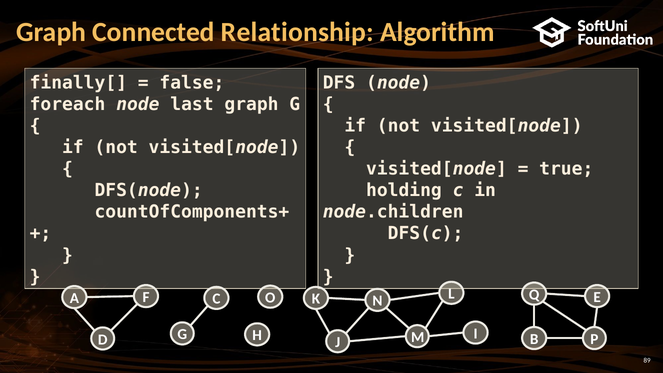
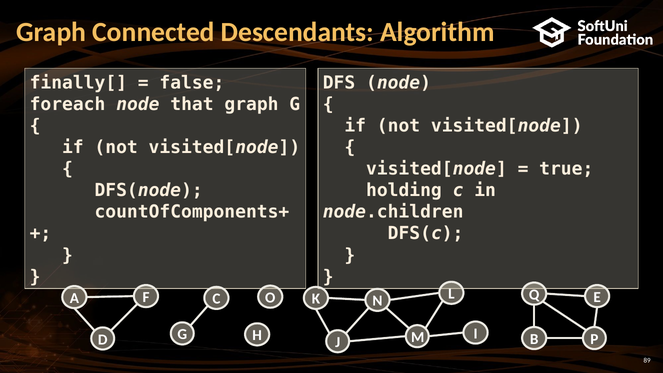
Relationship: Relationship -> Descendants (297, 32)
last: last -> that (192, 104)
